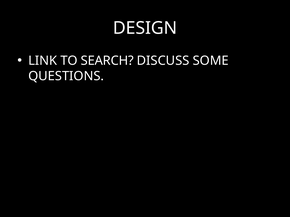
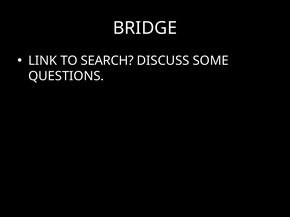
DESIGN: DESIGN -> BRIDGE (145, 28)
